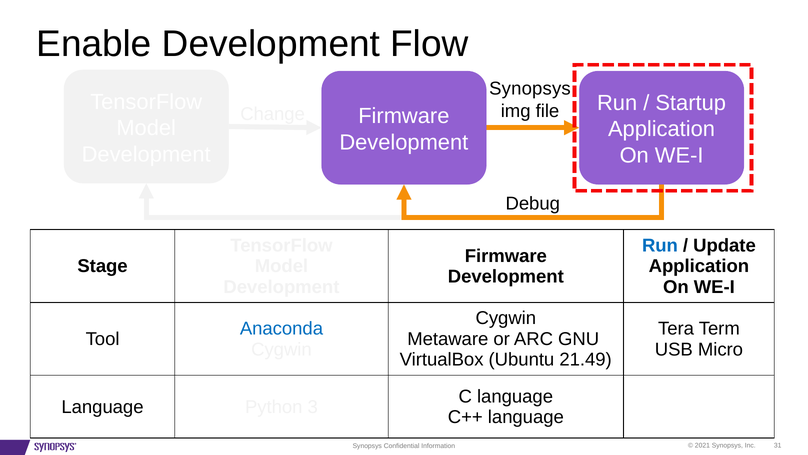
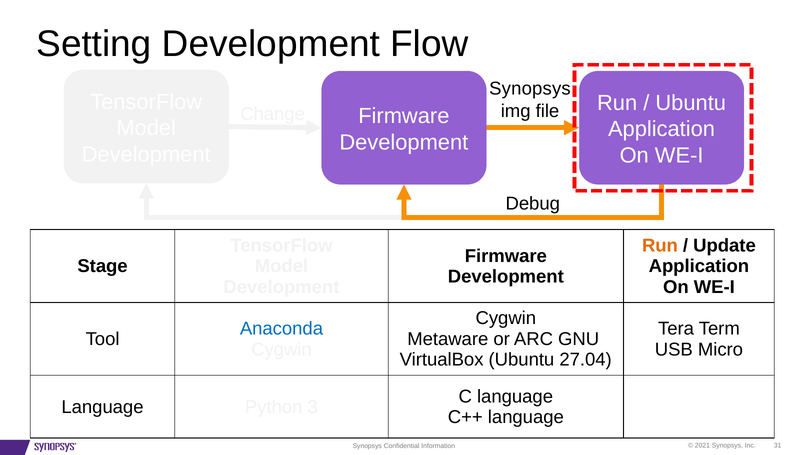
Enable: Enable -> Setting (94, 44)
Startup: Startup -> Ubuntu (691, 103)
Run colour: blue -> orange (660, 245)
21.49: 21.49 -> 27.04 (586, 359)
